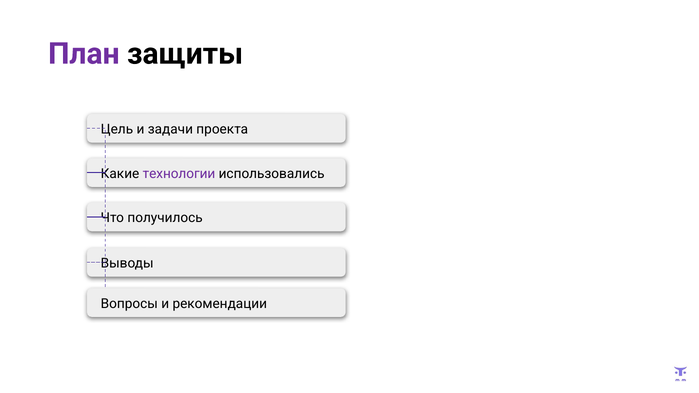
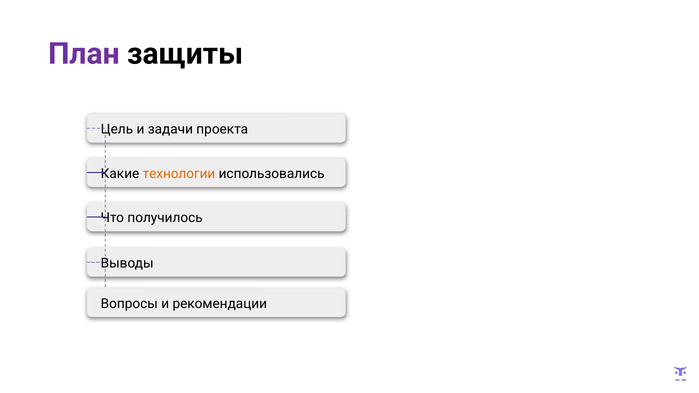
технологии colour: purple -> orange (179, 174)
